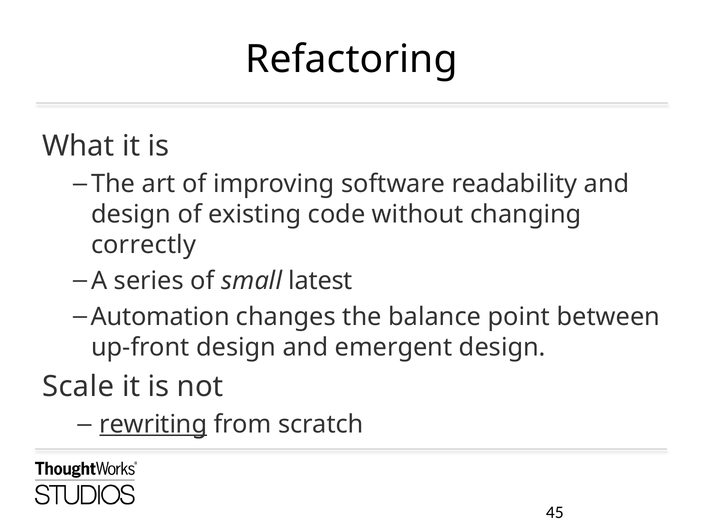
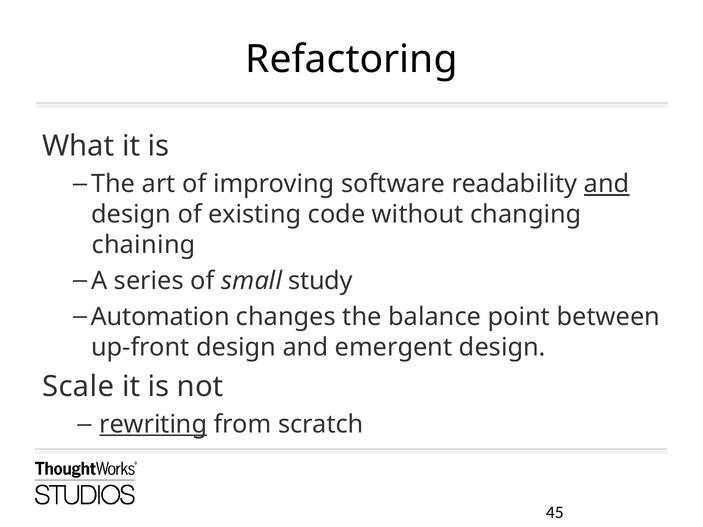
and underline: none -> present (607, 184)
correctly: correctly -> chaining (144, 245)
latest: latest -> study (320, 281)
